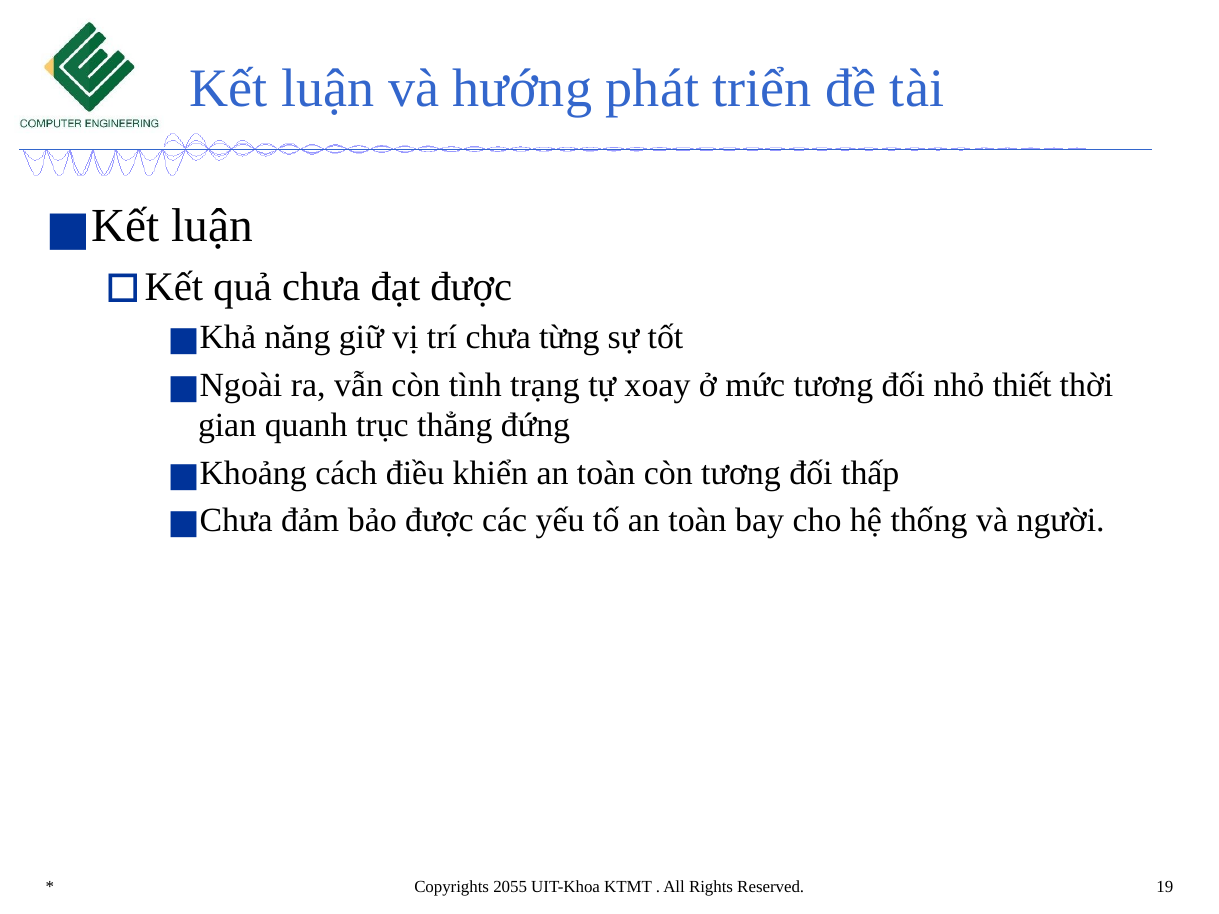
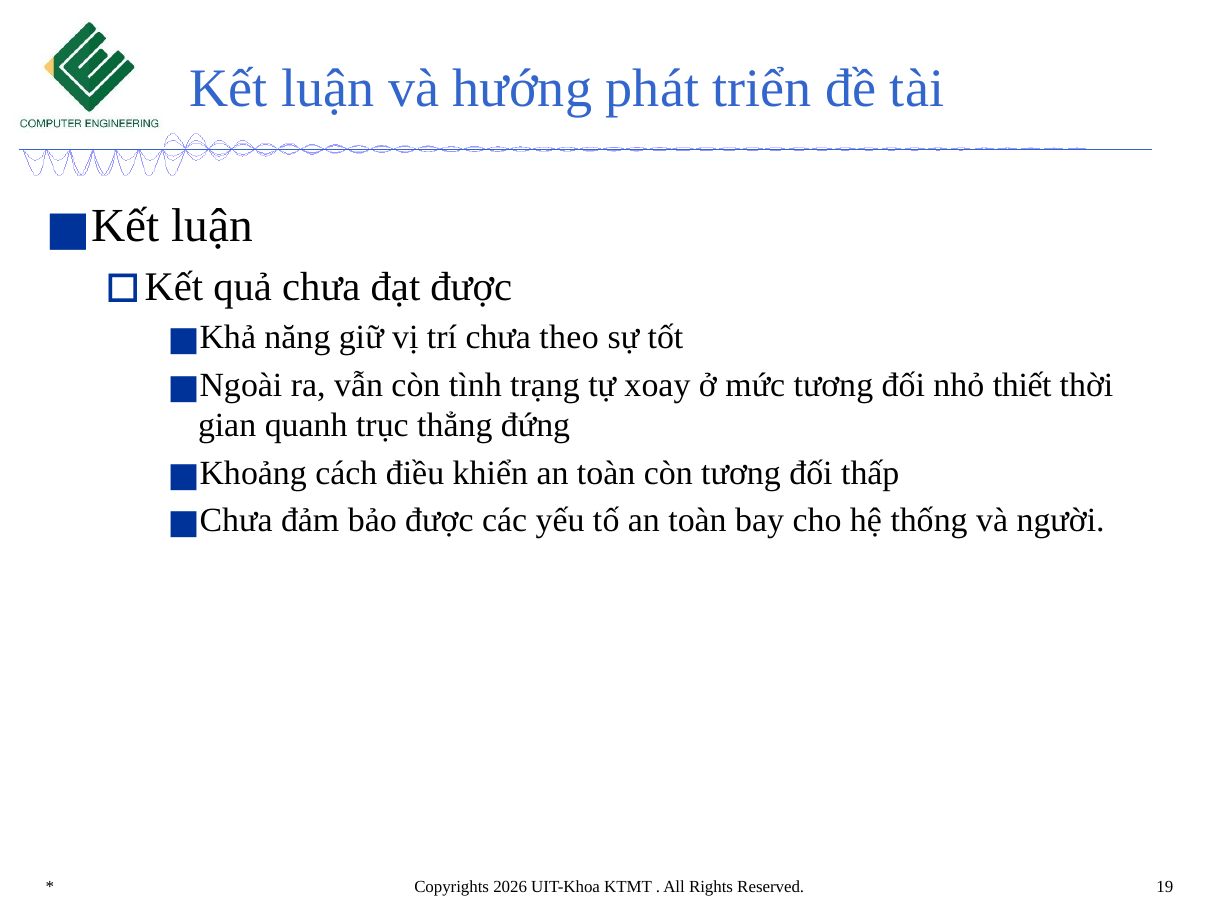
từng: từng -> theo (569, 338)
2055: 2055 -> 2026 (510, 887)
